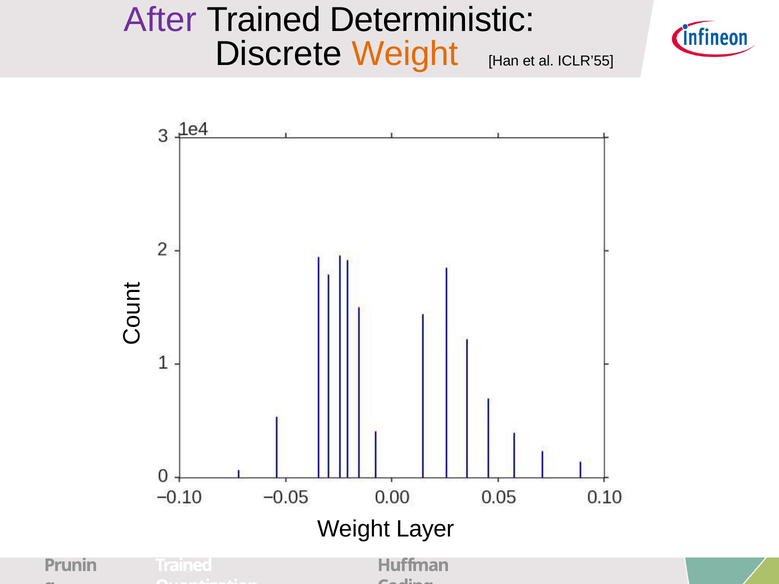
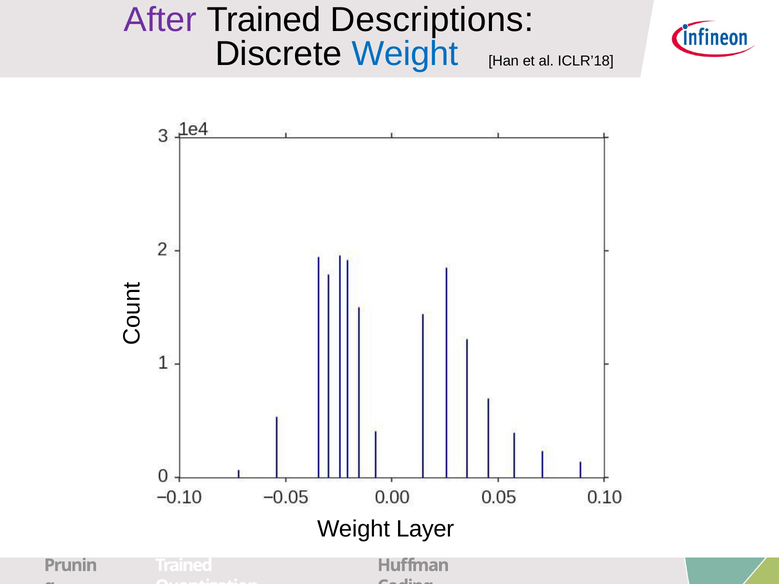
Deterministic: Deterministic -> Descriptions (432, 20)
Weight colour: orange -> blue (405, 54)
ICLR’55: ICLR’55 -> ICLR’18 (586, 61)
